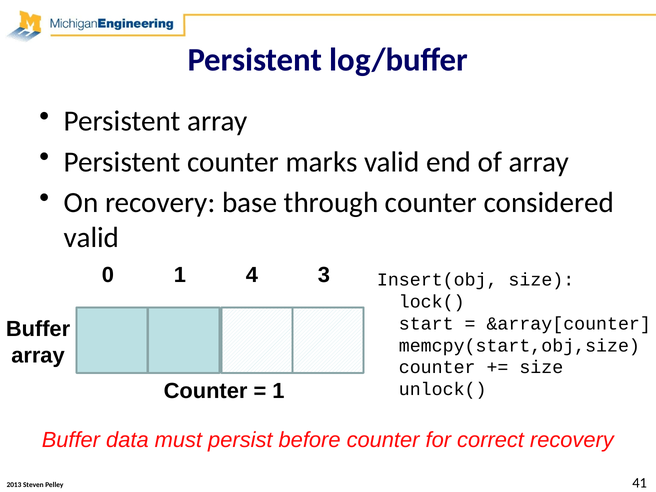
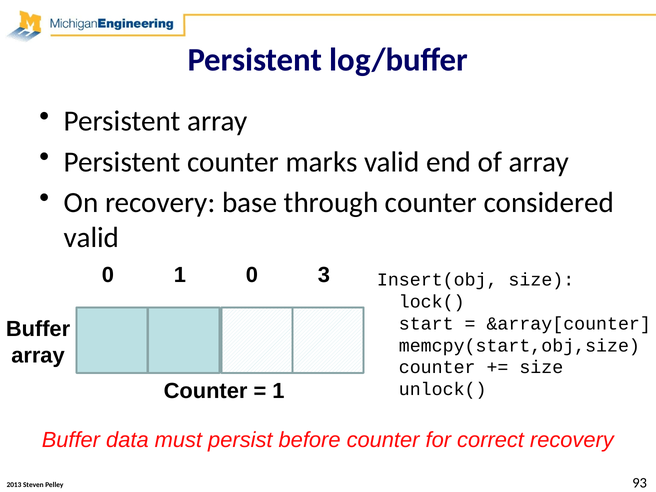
1 4: 4 -> 0 (252, 275)
41: 41 -> 93 (640, 483)
